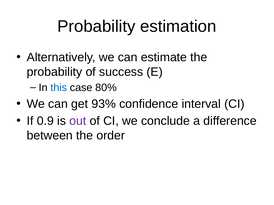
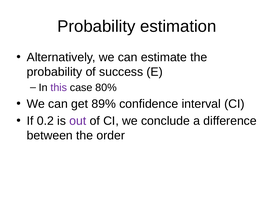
this colour: blue -> purple (59, 88)
93%: 93% -> 89% (104, 104)
0.9: 0.9 -> 0.2 (45, 121)
